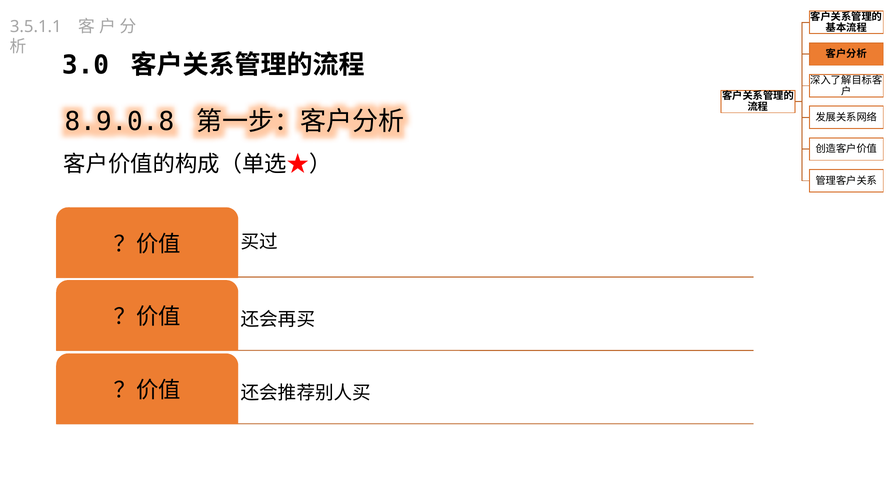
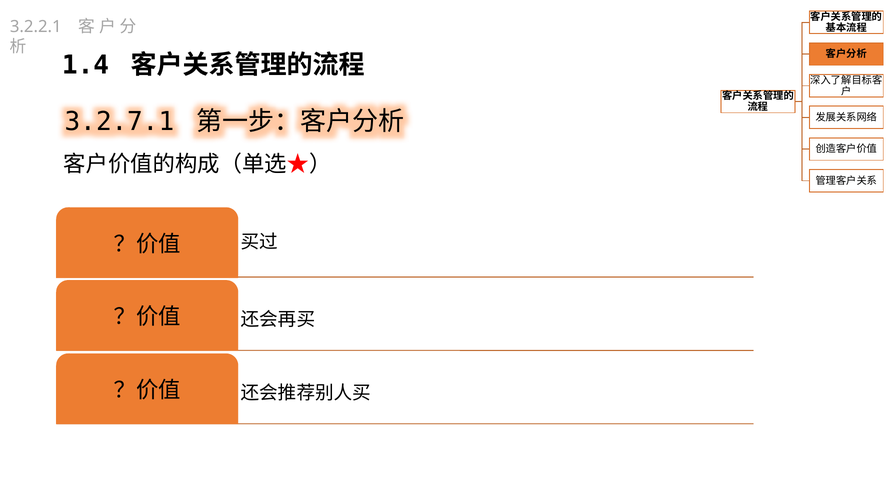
3.5.1.1: 3.5.1.1 -> 3.2.2.1 (36, 27)
3.0: 3.0 -> 1.4 (85, 65)
8.9.0.8: 8.9.0.8 -> 3.2.7.1 (120, 122)
